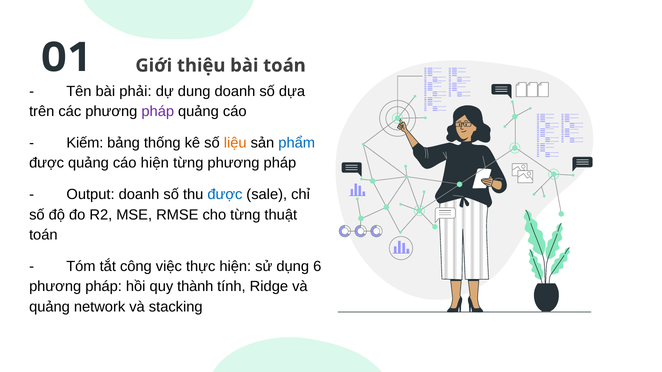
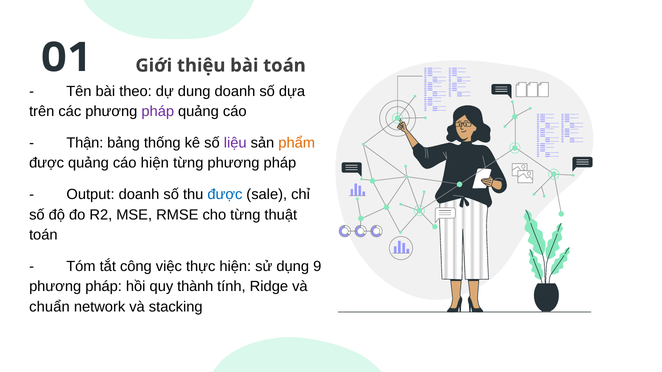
phải: phải -> theo (136, 91)
Kiếm: Kiếm -> Thận (85, 143)
liệu colour: orange -> purple (235, 143)
phẩm colour: blue -> orange (297, 143)
6: 6 -> 9 (317, 266)
quảng: quảng -> chuẩn (49, 307)
